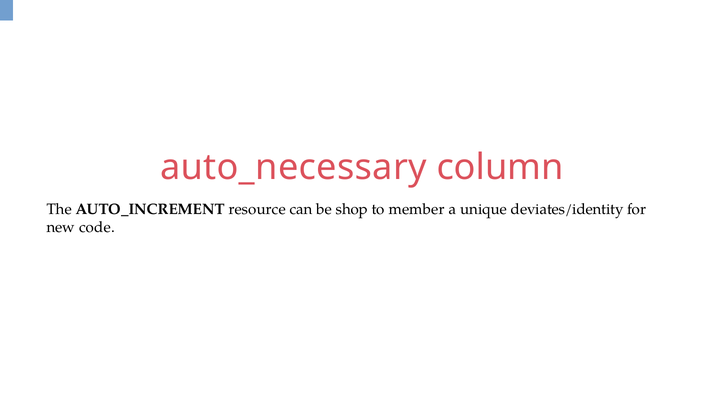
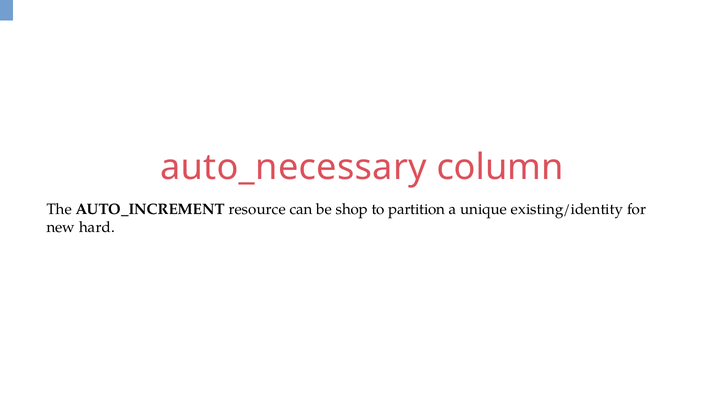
member: member -> partition (417, 209)
deviates/identity: deviates/identity -> existing/identity (567, 209)
code: code -> hard (97, 227)
